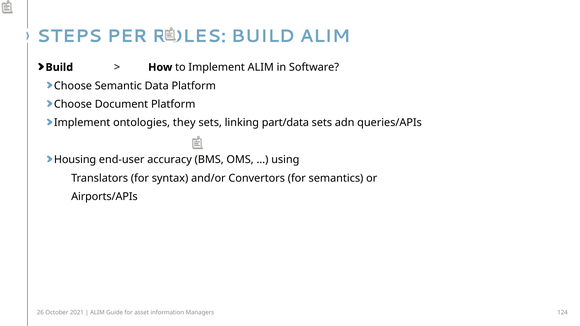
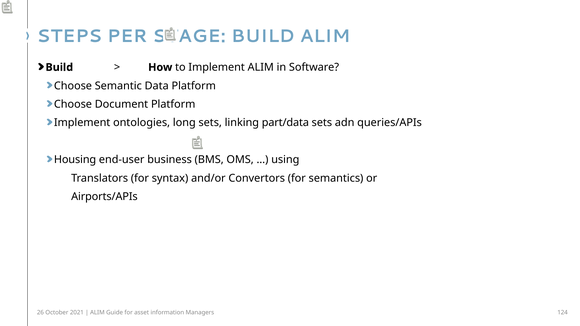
ROLES: ROLES -> STAGE (189, 36)
they: they -> long (184, 123)
accuracy: accuracy -> business (170, 160)
